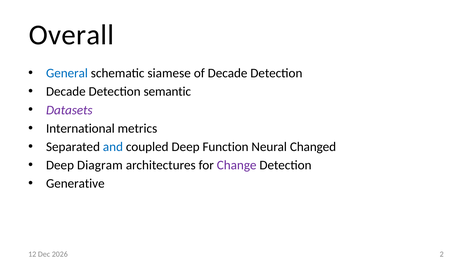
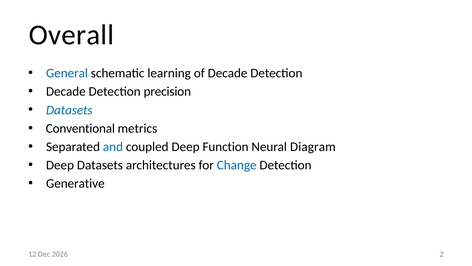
siamese: siamese -> learning (169, 73)
semantic: semantic -> precision (167, 91)
Datasets colour: purple -> blue (69, 110)
International: International -> Conventional (80, 128)
Changed: Changed -> Diagram (313, 147)
Deep Diagram: Diagram -> Datasets (100, 165)
Change colour: purple -> blue (237, 165)
